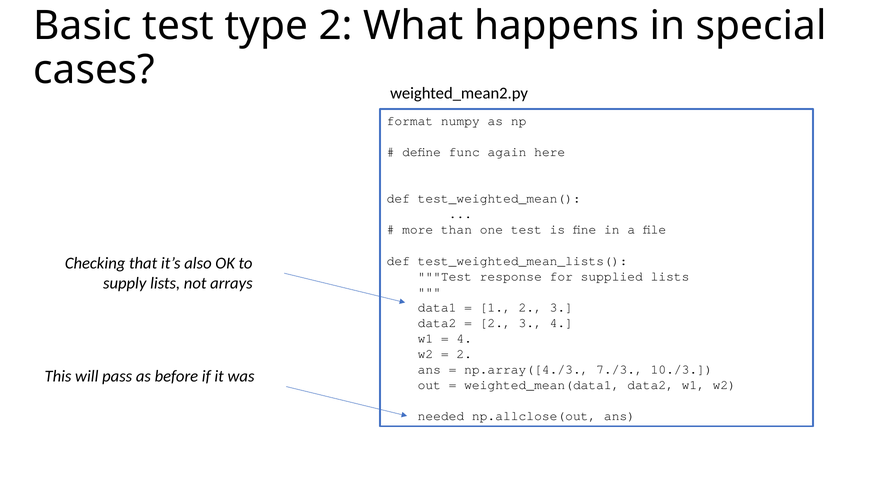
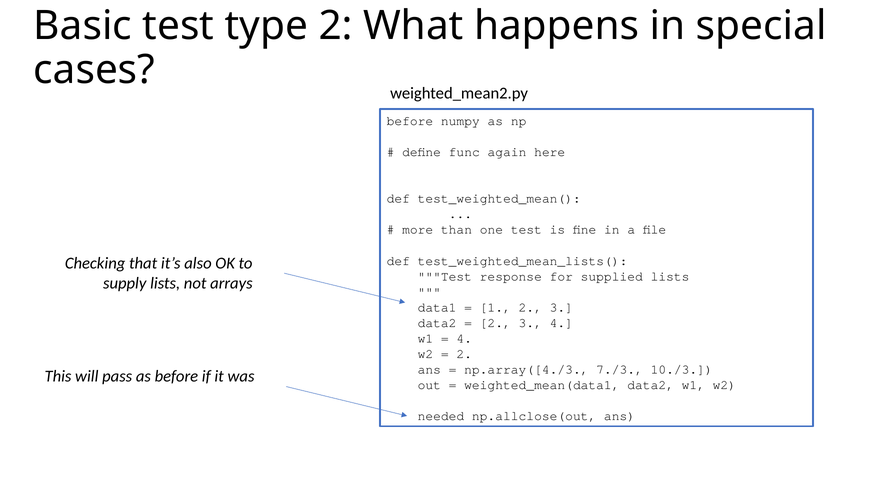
format: format -> before (410, 121)
